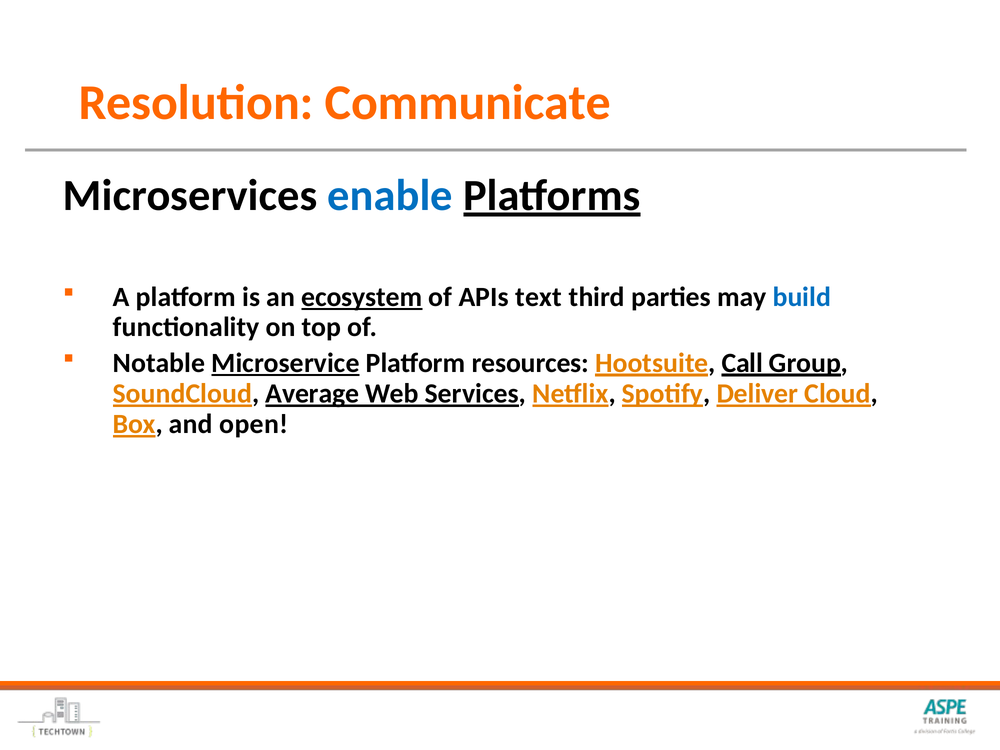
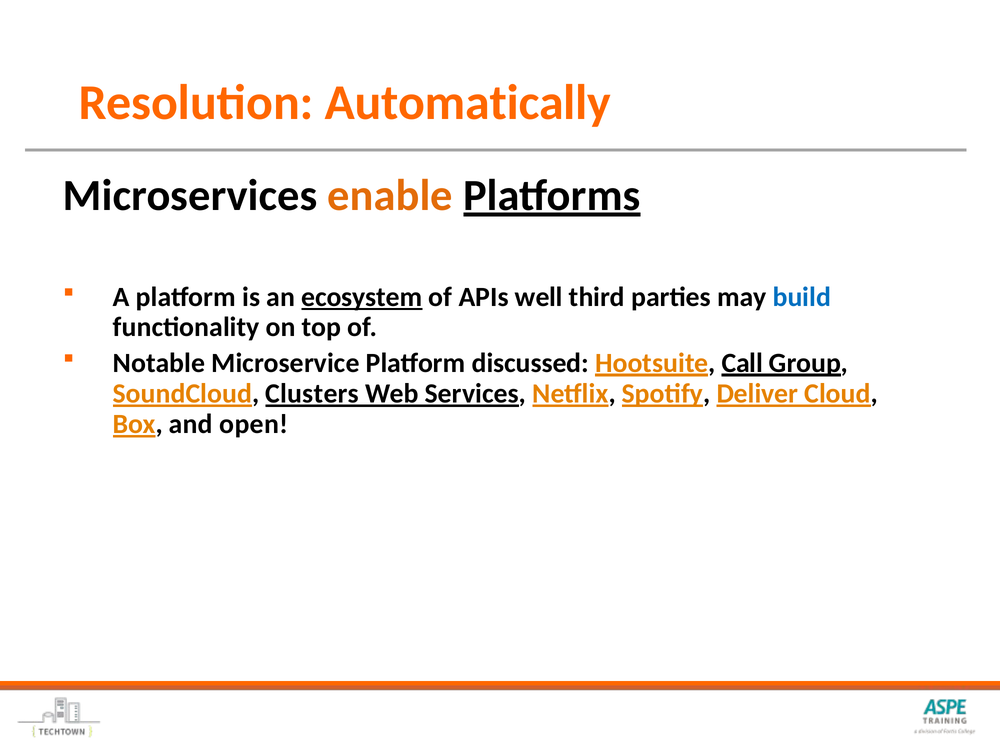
Communicate: Communicate -> Automatically (468, 103)
enable colour: blue -> orange (390, 195)
text: text -> well (539, 297)
Microservice underline: present -> none (285, 363)
resources: resources -> discussed (530, 363)
Average: Average -> Clusters (312, 394)
